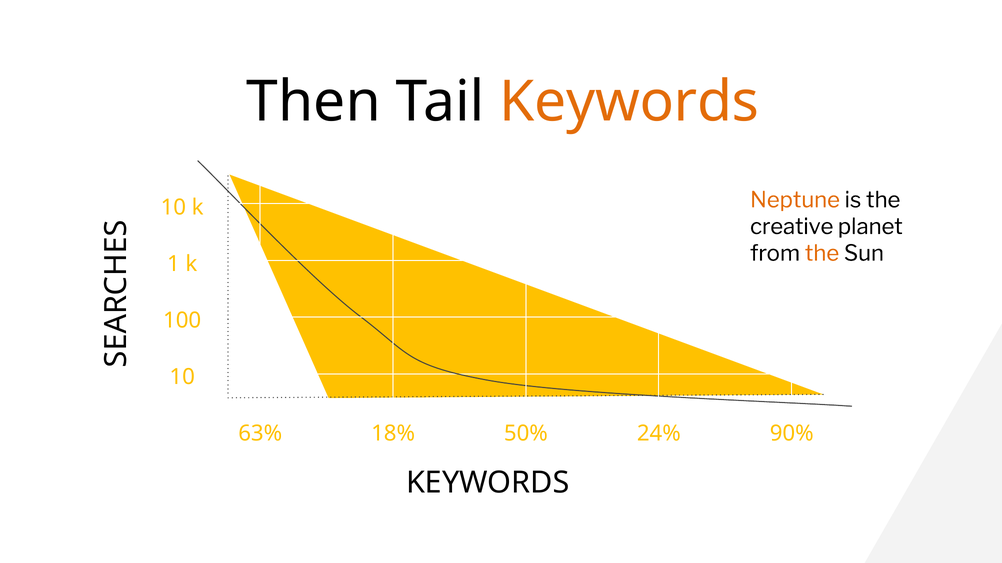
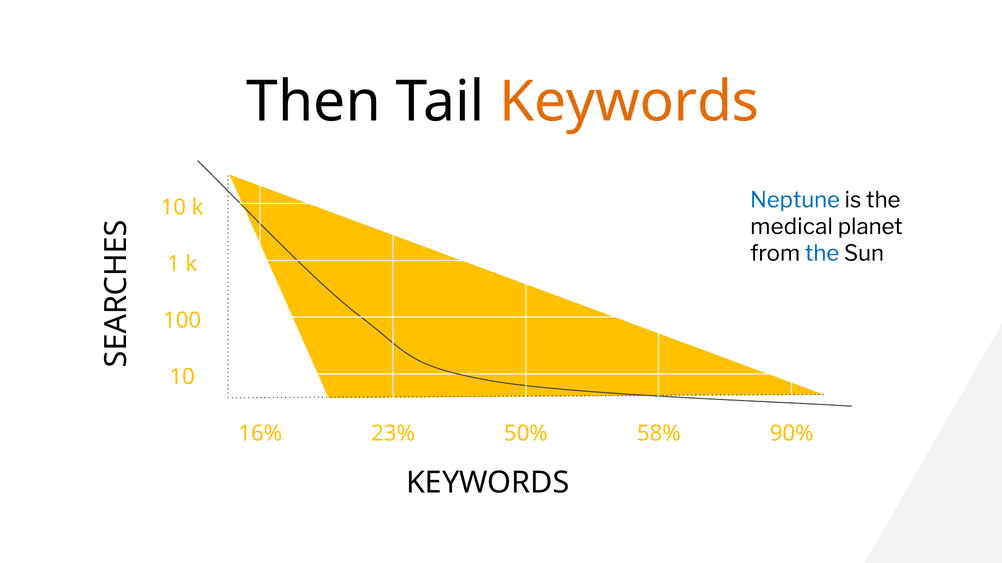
Neptune colour: orange -> blue (795, 200)
creative: creative -> medical (792, 227)
the colour: orange -> blue (822, 254)
63%: 63% -> 16% (260, 434)
18%: 18% -> 23% (393, 434)
24%: 24% -> 58% (659, 434)
